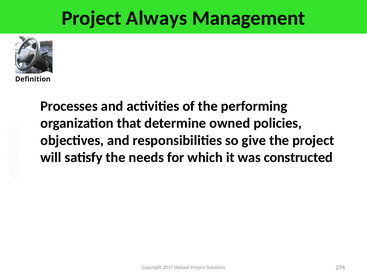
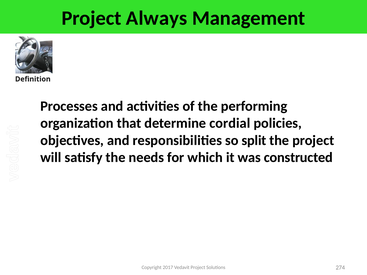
owned: owned -> cordial (230, 123)
give: give -> split (254, 140)
